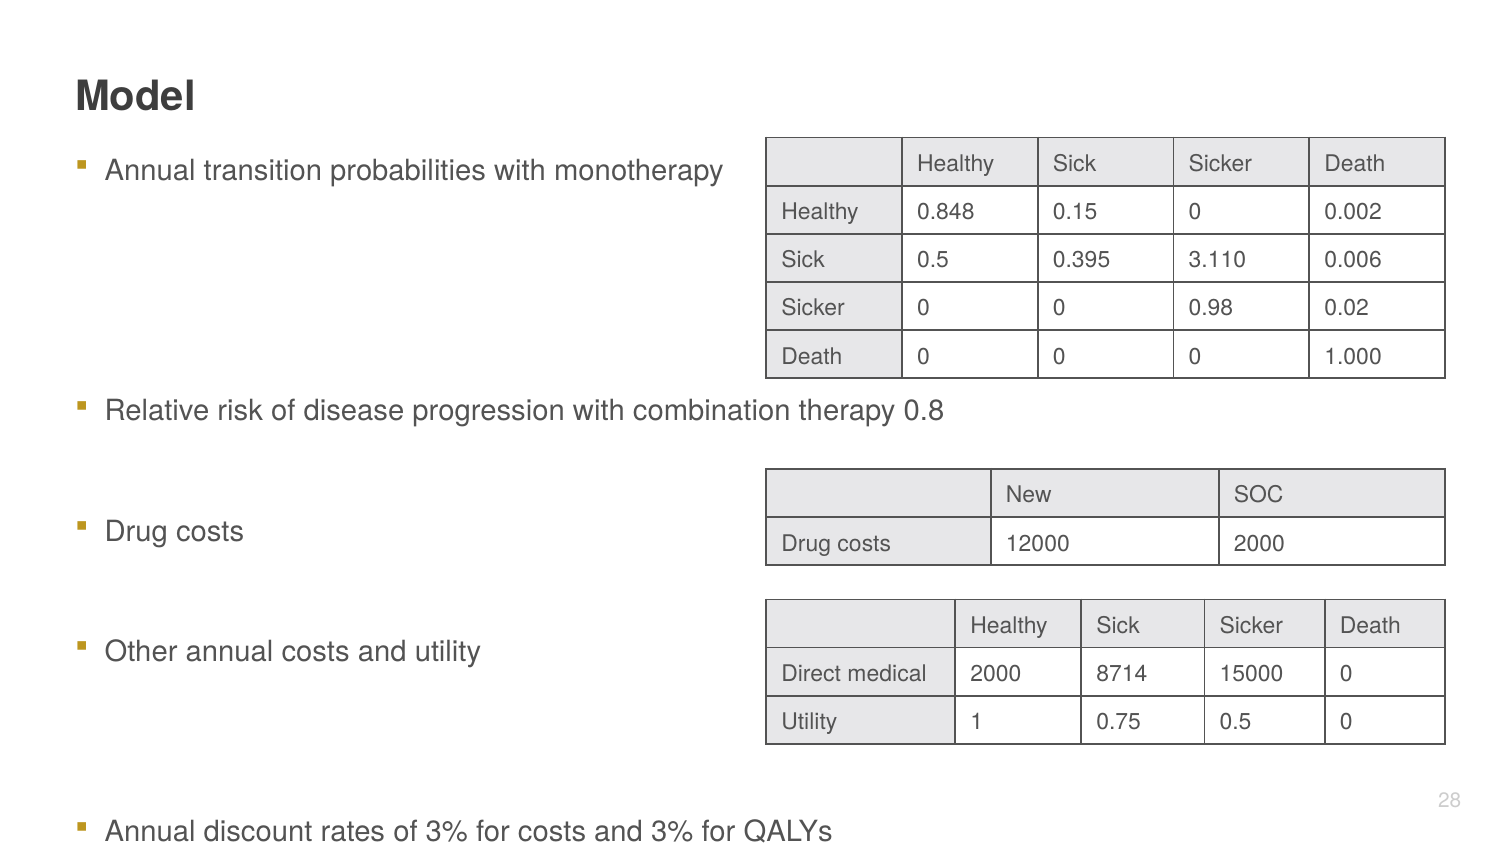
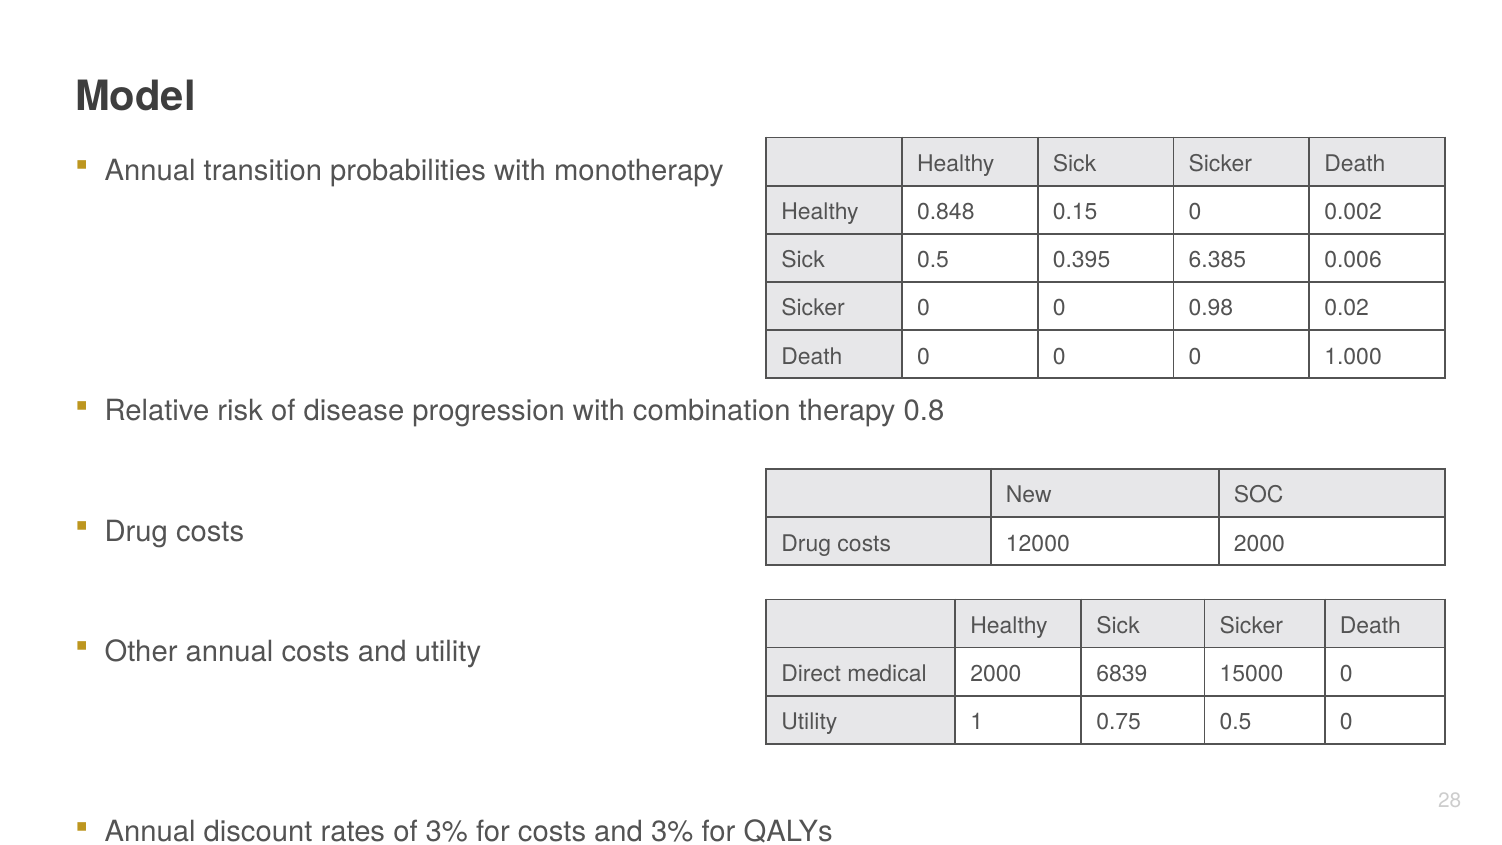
3.110: 3.110 -> 6.385 (1217, 260)
8714: 8714 -> 6839 (1122, 674)
